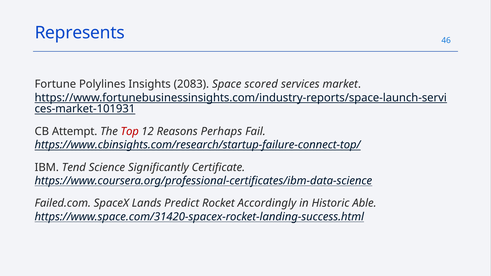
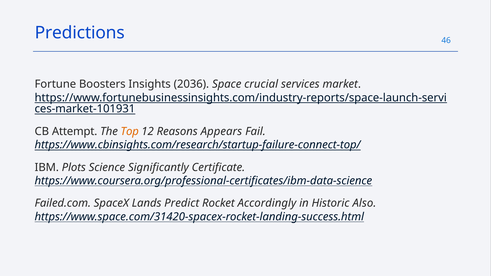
Represents: Represents -> Predictions (80, 33)
Polylines: Polylines -> Boosters (102, 84)
2083: 2083 -> 2036 (191, 84)
scored: scored -> crucial (261, 84)
Top colour: red -> orange (130, 131)
Perhaps: Perhaps -> Appears (221, 131)
Tend: Tend -> Plots (74, 167)
Able: Able -> Also (364, 203)
